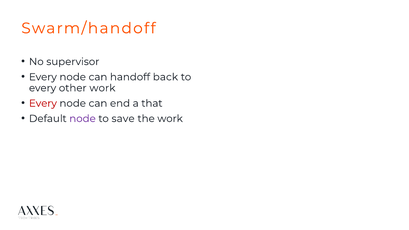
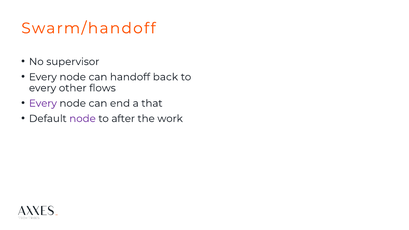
other work: work -> flows (103, 88)
Every colour: red -> purple (43, 103)
save: save -> after (123, 119)
